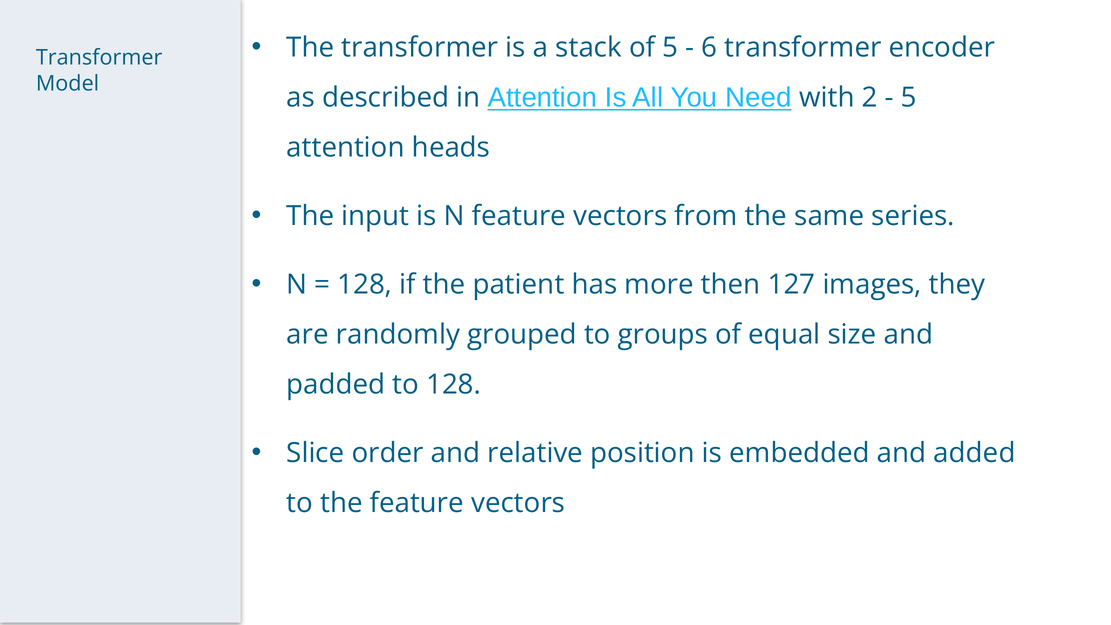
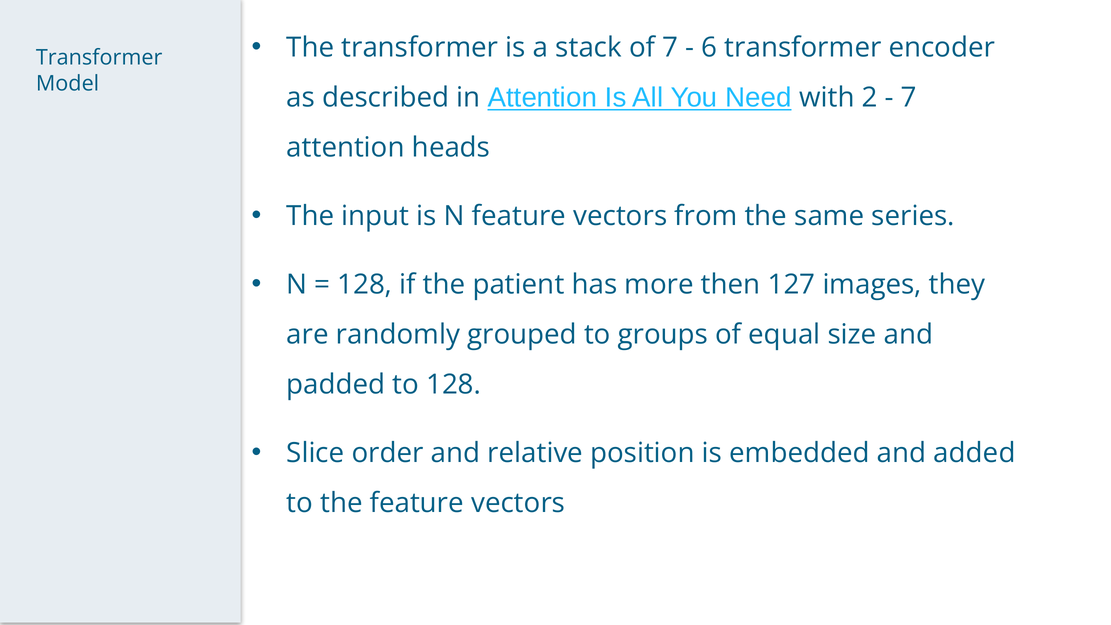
of 5: 5 -> 7 (670, 48)
5: 5 -> 7 (909, 98)
